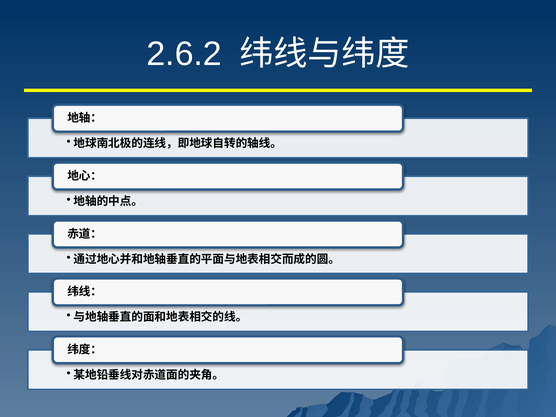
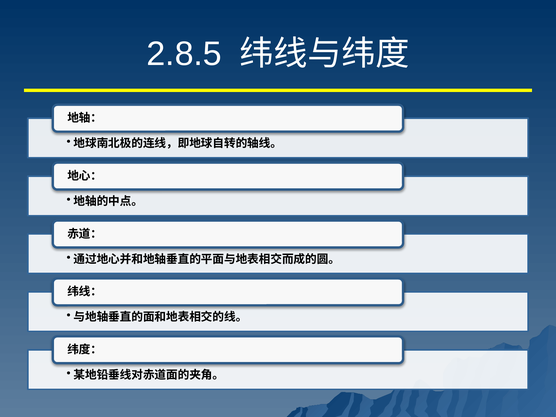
2.6.2: 2.6.2 -> 2.8.5 (184, 54)
